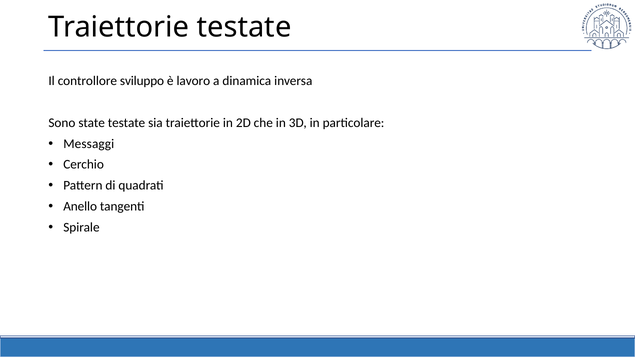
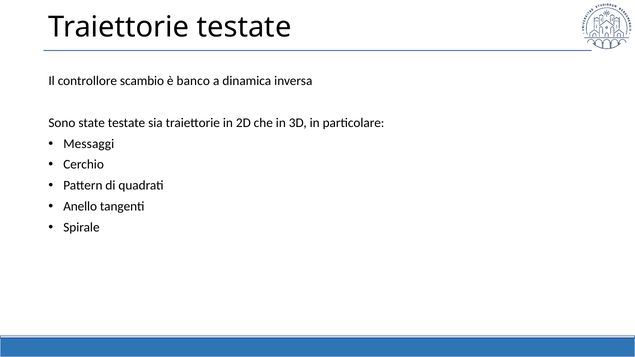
sviluppo: sviluppo -> scambio (142, 81)
lavoro: lavoro -> banco (193, 81)
